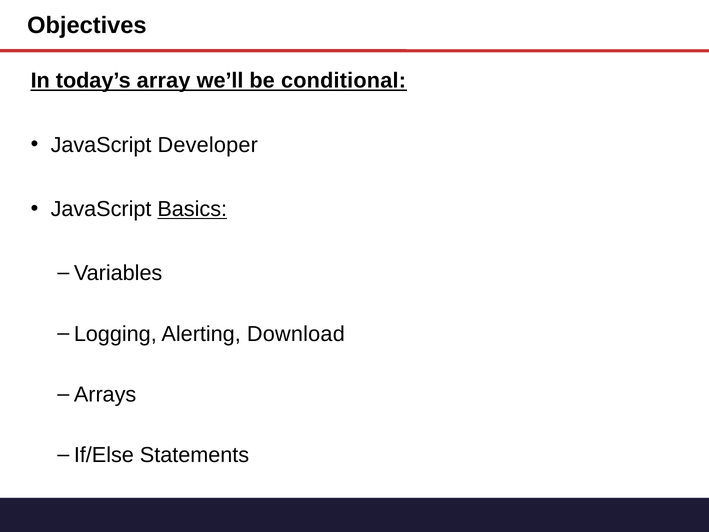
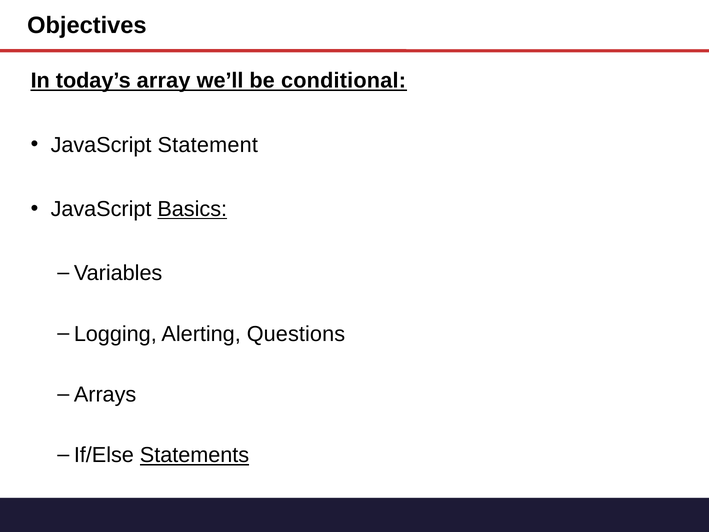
Developer: Developer -> Statement (208, 145)
Download: Download -> Questions (296, 334)
Statements underline: none -> present (195, 455)
